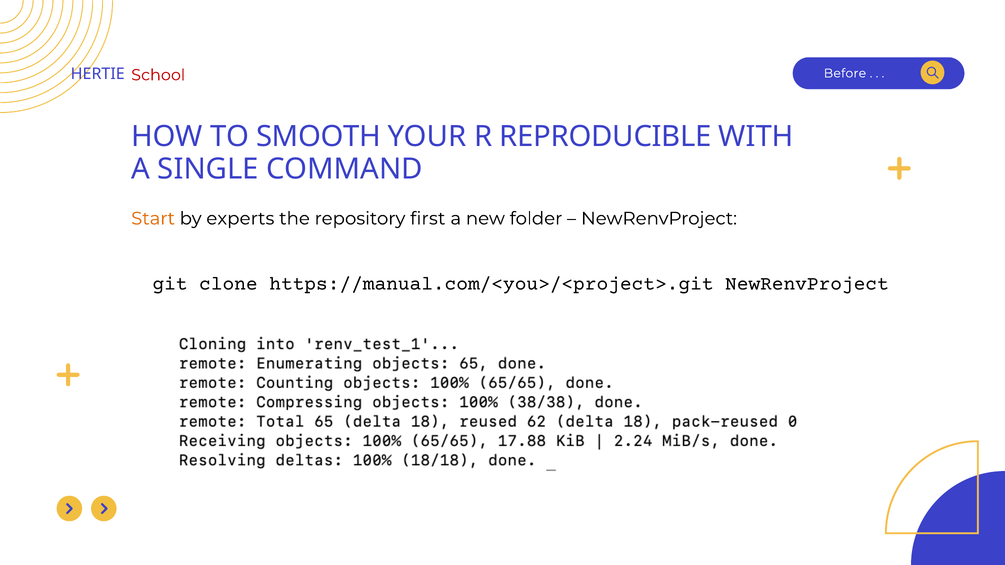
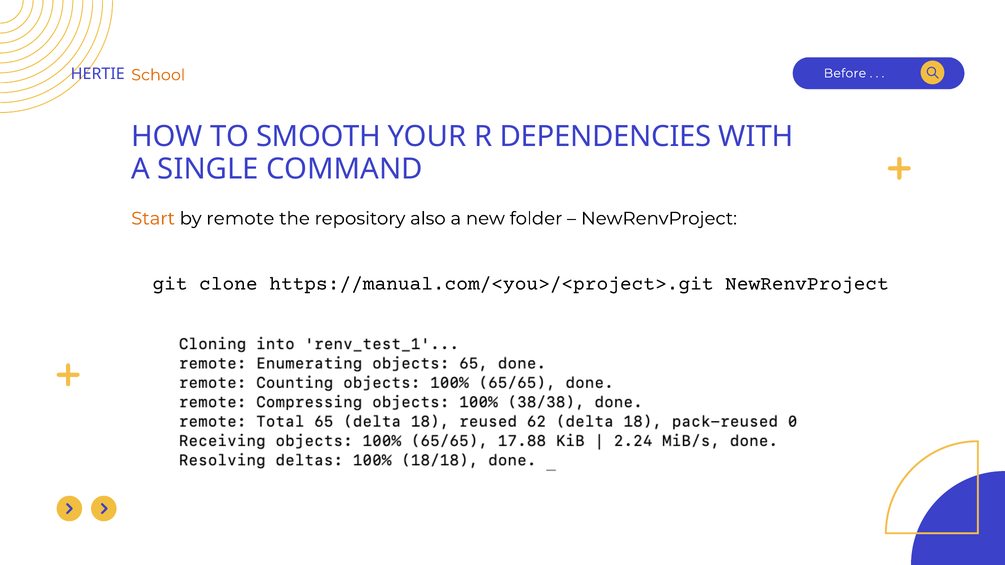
School colour: red -> orange (158, 75)
REPRODUCIBLE: REPRODUCIBLE -> DEPENDENCIES (606, 137)
experts: experts -> remote (240, 219)
first: first -> also (428, 219)
